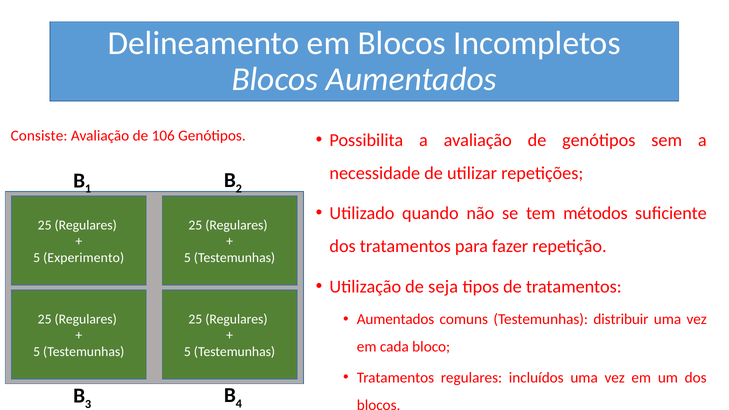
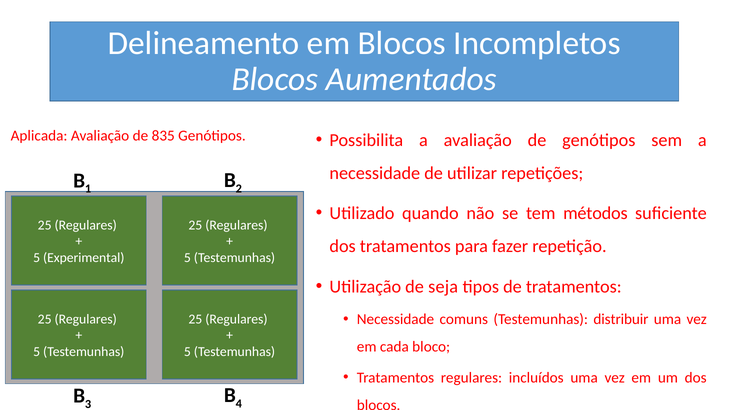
Consiste: Consiste -> Aplicada (39, 136)
106: 106 -> 835 (163, 136)
Experimento: Experimento -> Experimental (84, 258)
Aumentados: Aumentados -> Necessidade (395, 319)
